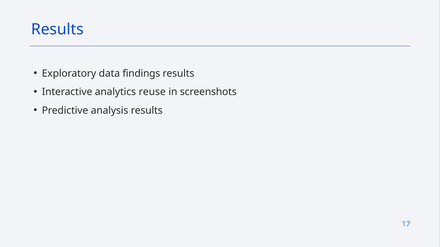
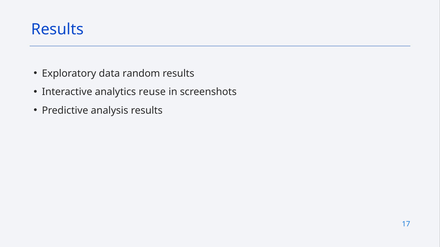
findings: findings -> random (141, 74)
